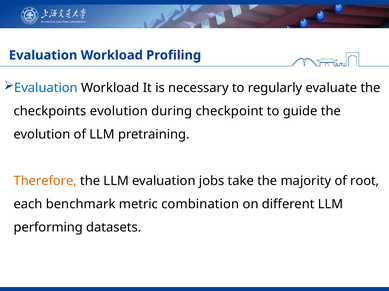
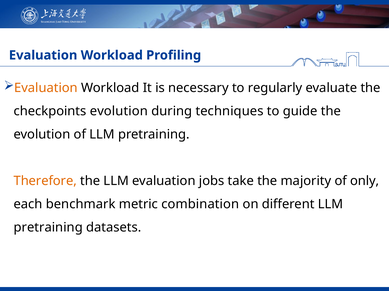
Evaluation colour: blue -> orange (46, 88)
checkpoint: checkpoint -> techniques (230, 111)
root: root -> only (365, 181)
performing: performing -> pretraining (48, 228)
